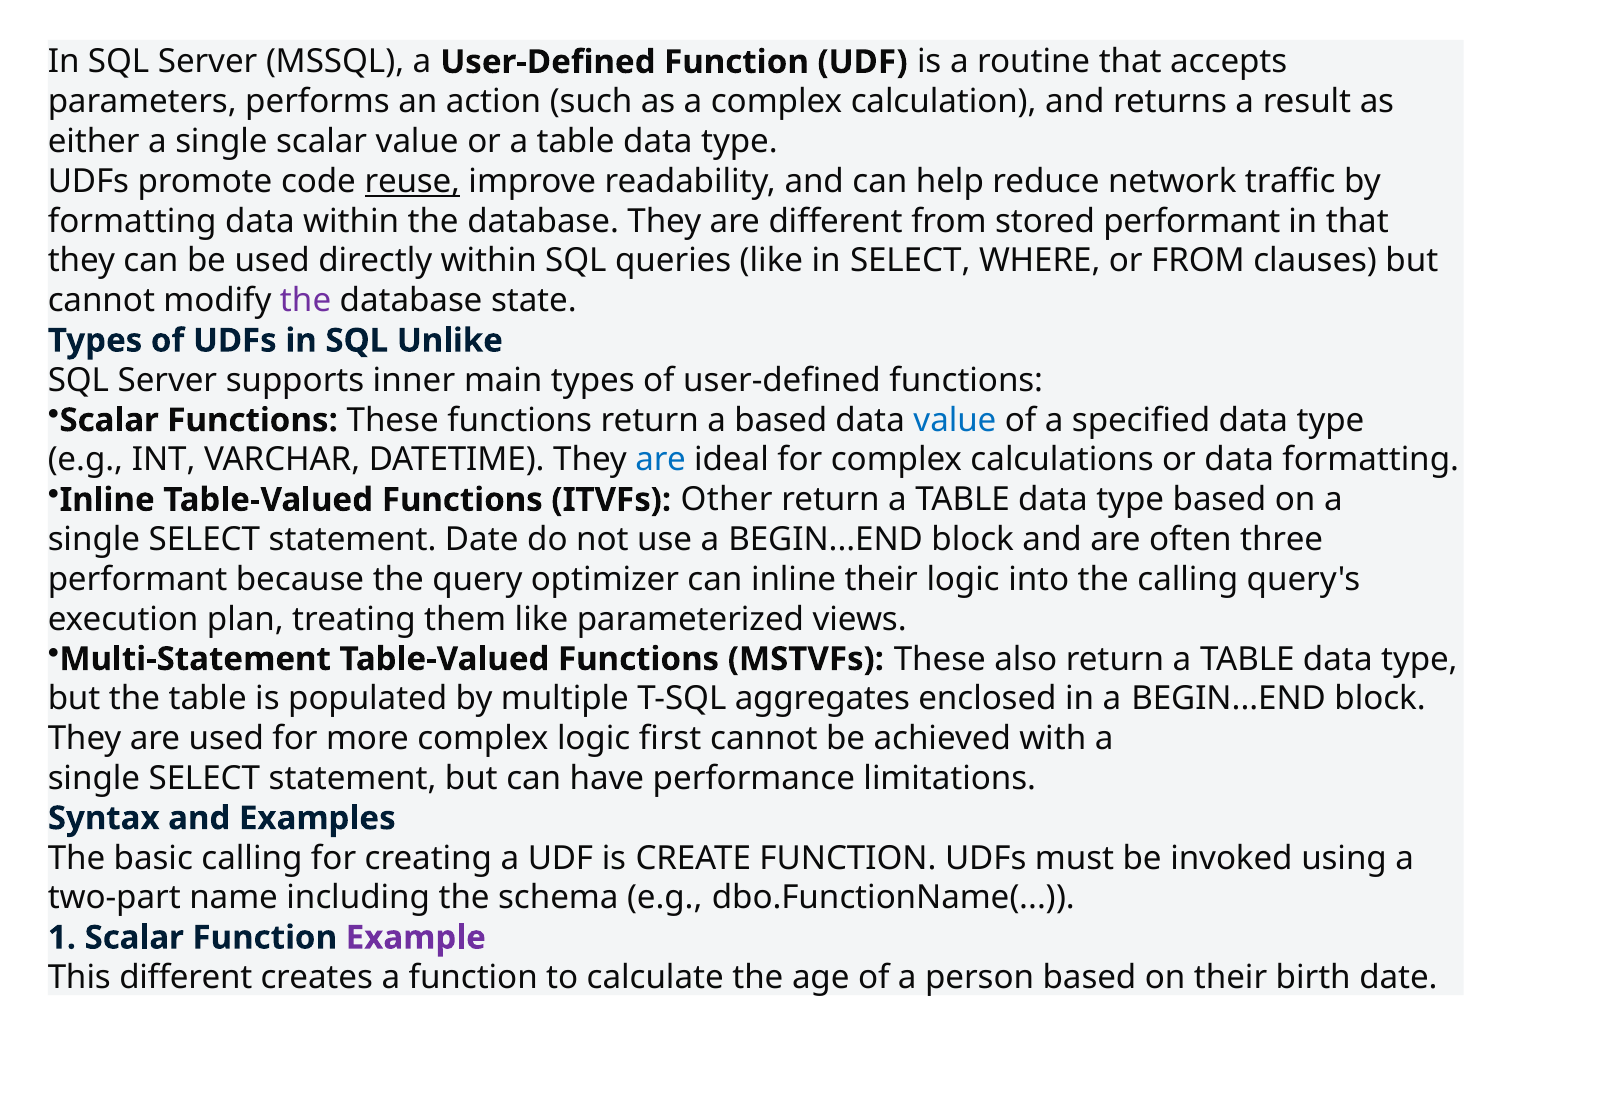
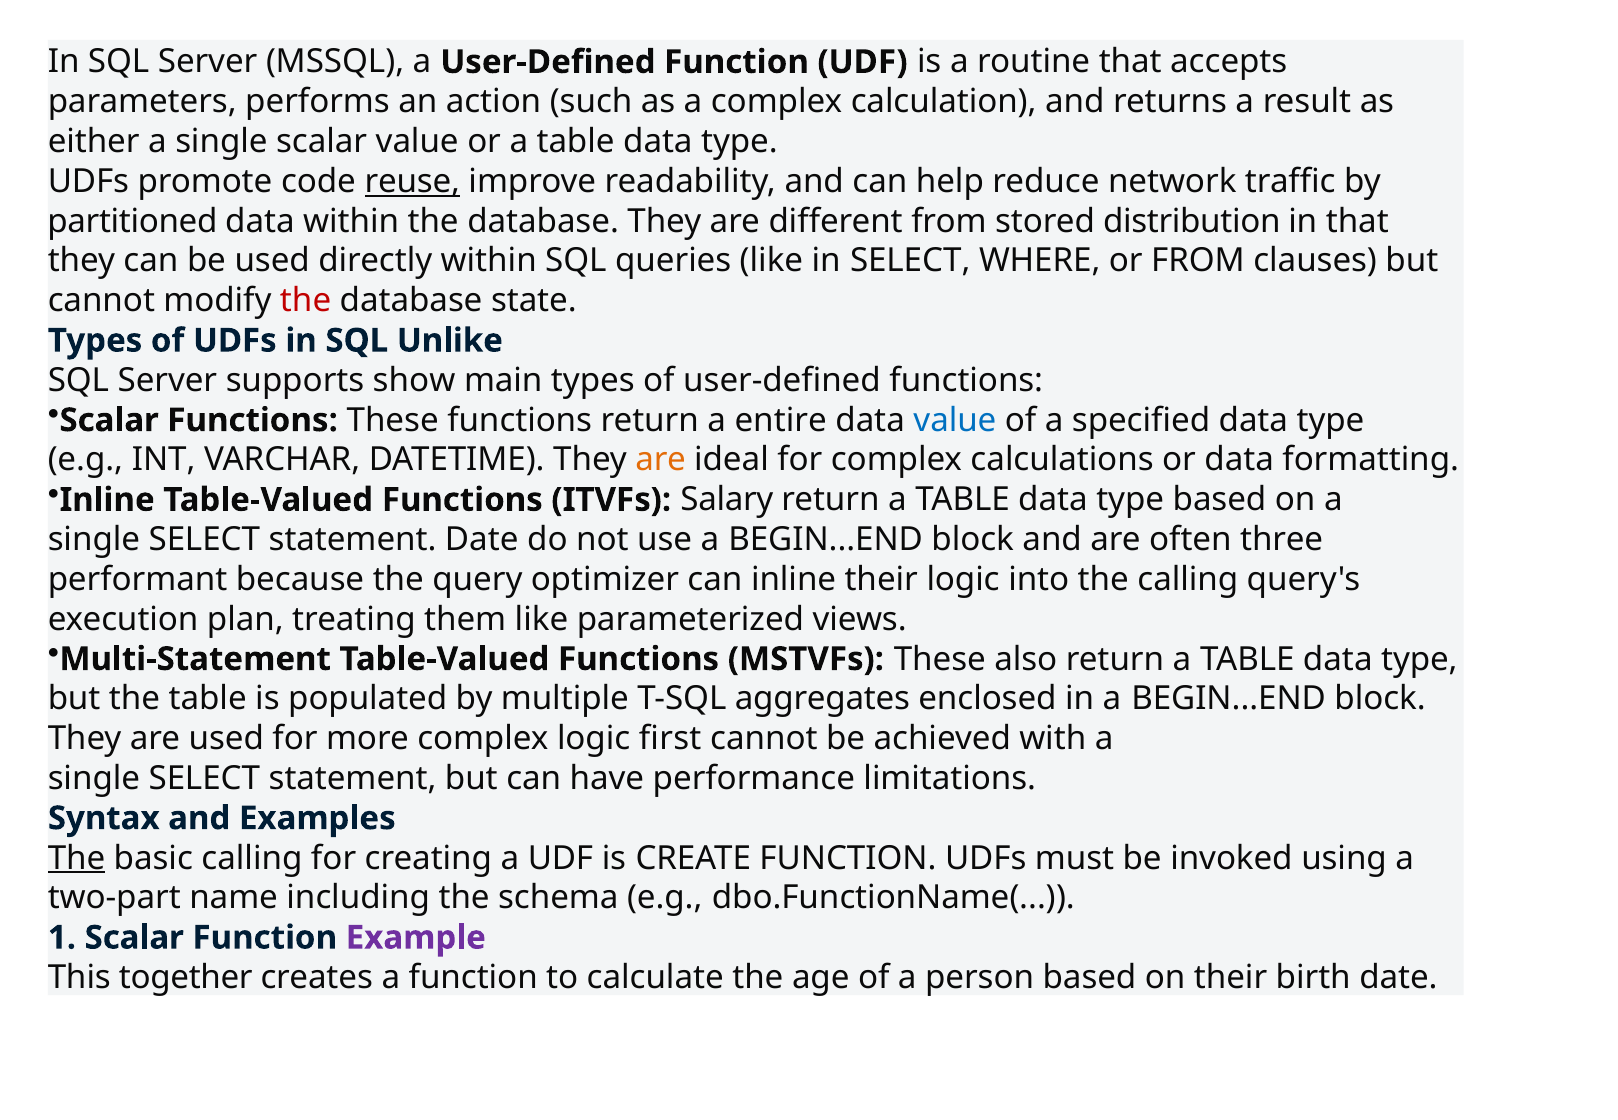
formatting: formatting -> partitioned (132, 221)
stored performant: performant -> distribution (1192, 221)
the colour: purple -> red (306, 301)
inner: inner -> show (414, 380)
a based: based -> entire (781, 420)
are colour: blue -> orange (661, 460)
Other: Other -> Salary (727, 500)
The underline: none -> present (77, 858)
This different: different -> together (186, 978)
